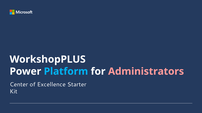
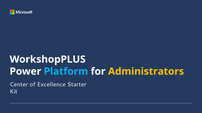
Administrators colour: pink -> yellow (146, 72)
